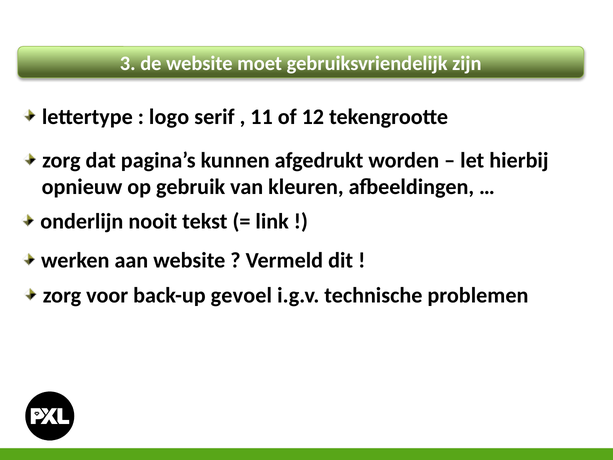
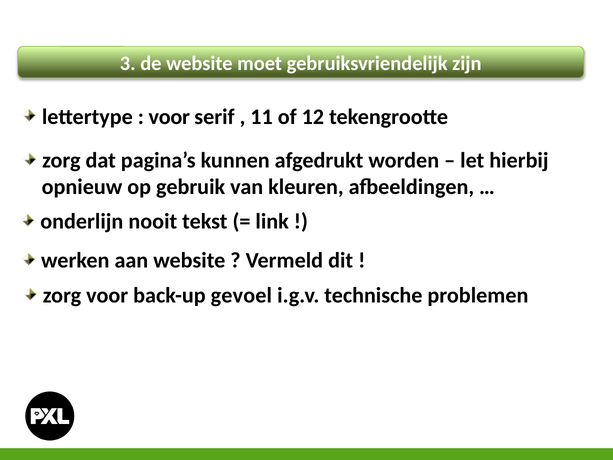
logo: logo -> voor (169, 117)
